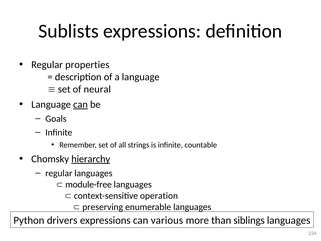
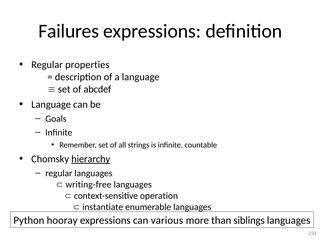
Sublists: Sublists -> Failures (69, 31)
neural: neural -> abcdef (97, 89)
can underline: present -> none (80, 104)
module-free: module-free -> writing-free (88, 184)
preserving: preserving -> instantiate (103, 207)
drivers: drivers -> hooray (62, 220)
